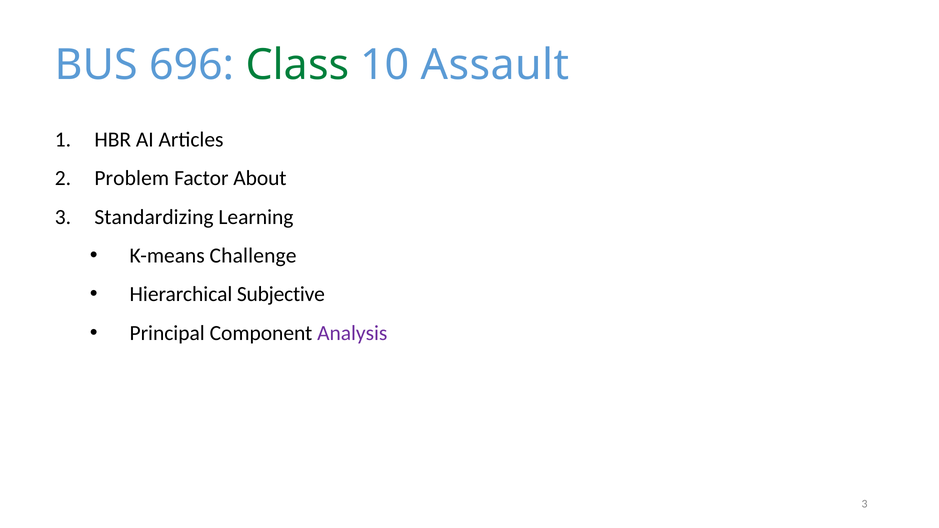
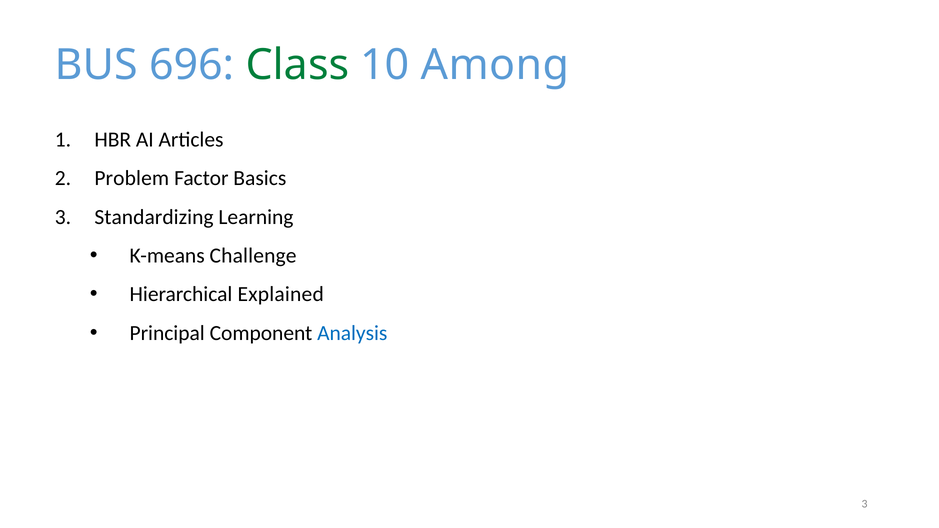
Assault: Assault -> Among (495, 65)
About: About -> Basics (260, 178)
Subjective: Subjective -> Explained (281, 294)
Analysis colour: purple -> blue (352, 333)
